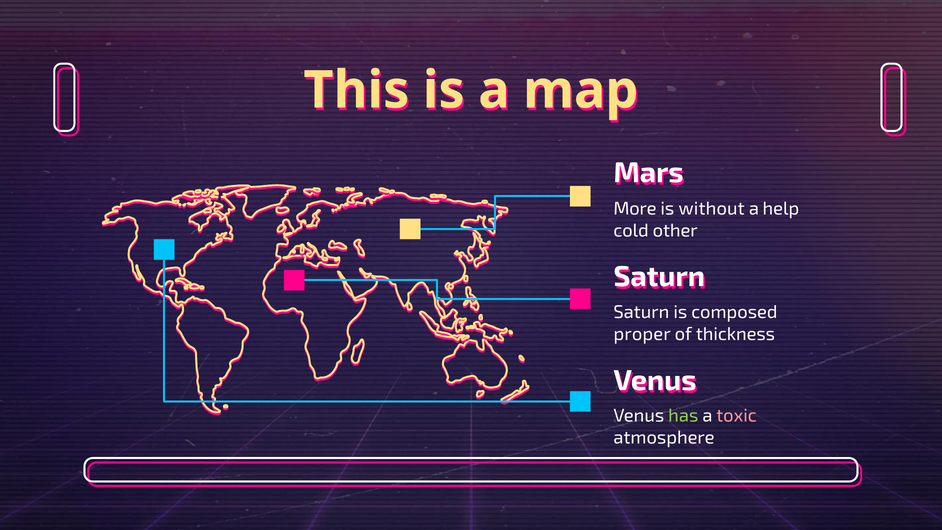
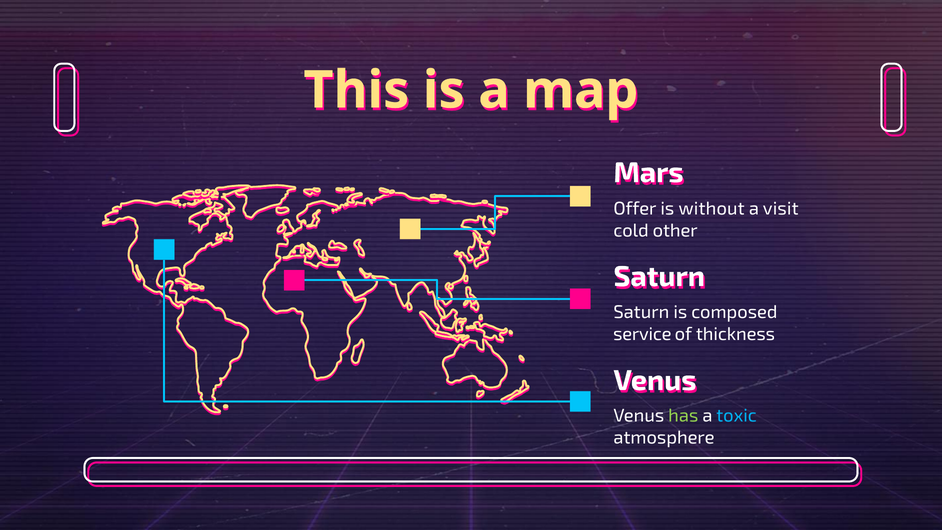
More: More -> Offer (635, 209)
help: help -> visit (781, 209)
proper: proper -> service (642, 334)
toxic colour: pink -> light blue (737, 415)
